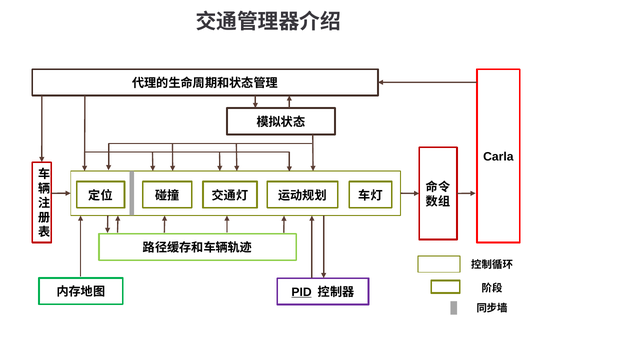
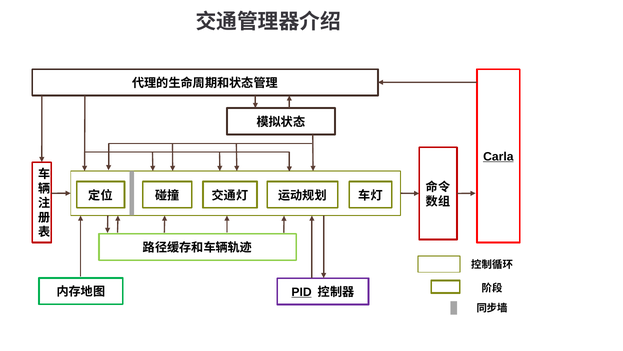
Carla underline: none -> present (498, 156)
